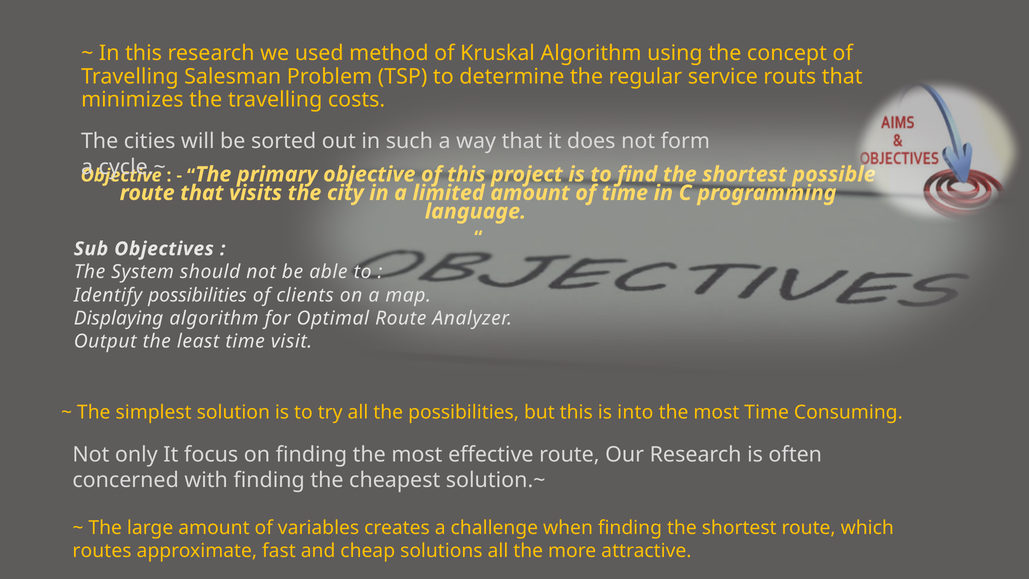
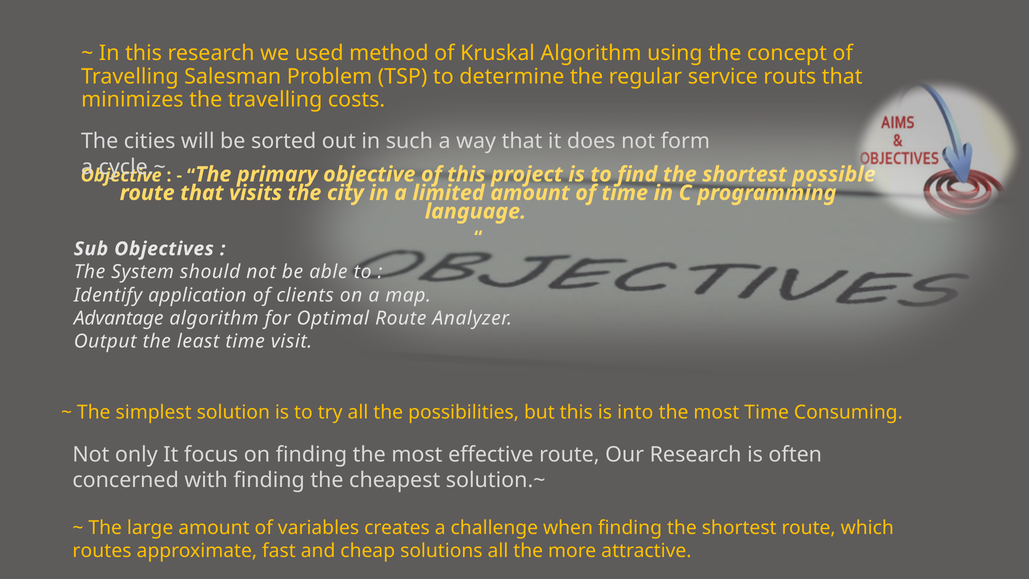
Identify possibilities: possibilities -> application (197, 295)
Displaying: Displaying -> Advantage (119, 318)
